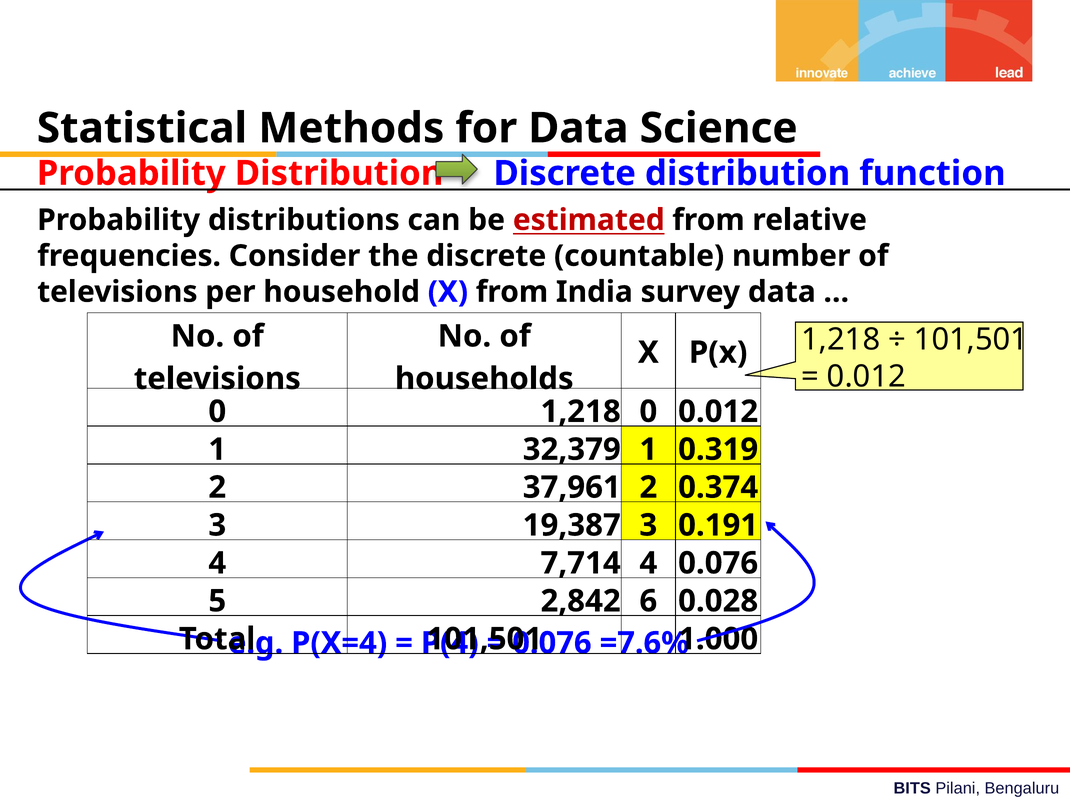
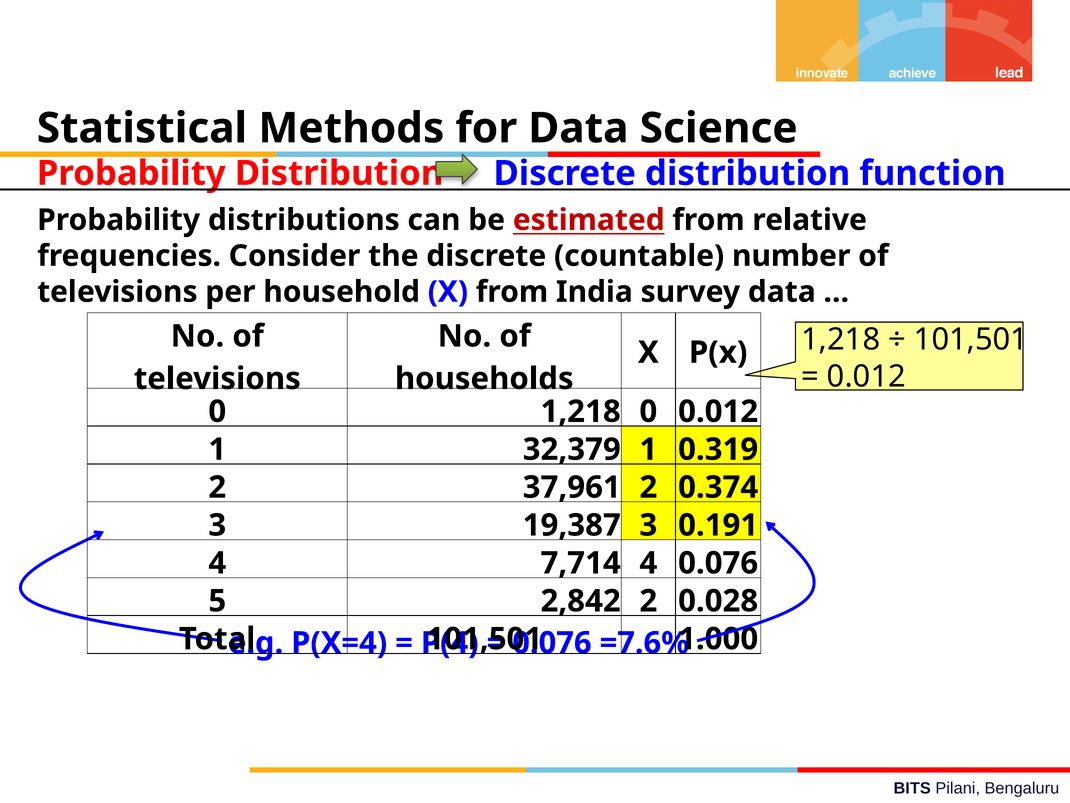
2,842 6: 6 -> 2 (648, 601)
